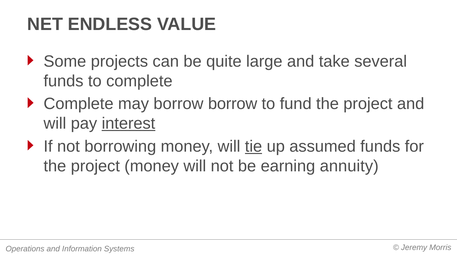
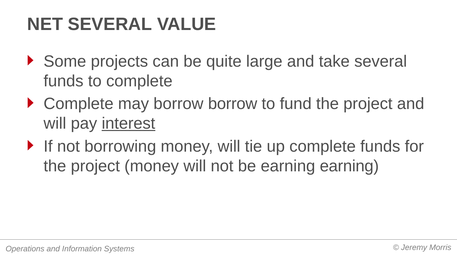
NET ENDLESS: ENDLESS -> SEVERAL (110, 24)
tie underline: present -> none (254, 146)
up assumed: assumed -> complete (323, 146)
earning annuity: annuity -> earning (349, 166)
